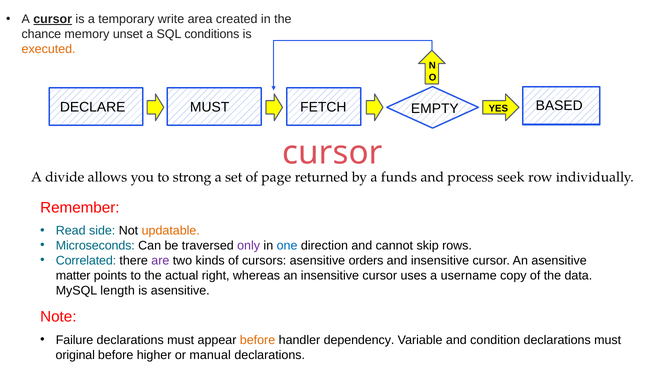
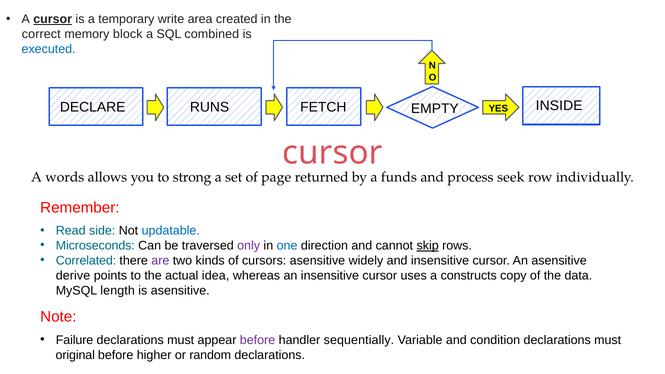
chance: chance -> correct (41, 34)
unset: unset -> block (128, 34)
conditions: conditions -> combined (212, 34)
executed colour: orange -> blue (49, 49)
DECLARE MUST: MUST -> RUNS (210, 107)
BASED: BASED -> INSIDE (559, 106)
divide: divide -> words (65, 177)
updatable colour: orange -> blue (171, 231)
skip underline: none -> present (428, 246)
orders: orders -> widely (366, 261)
matter: matter -> derive (73, 275)
right: right -> idea (216, 275)
username: username -> constructs (469, 275)
before colour: orange -> purple (258, 340)
dependency: dependency -> sequentially (359, 340)
manual: manual -> random (210, 355)
